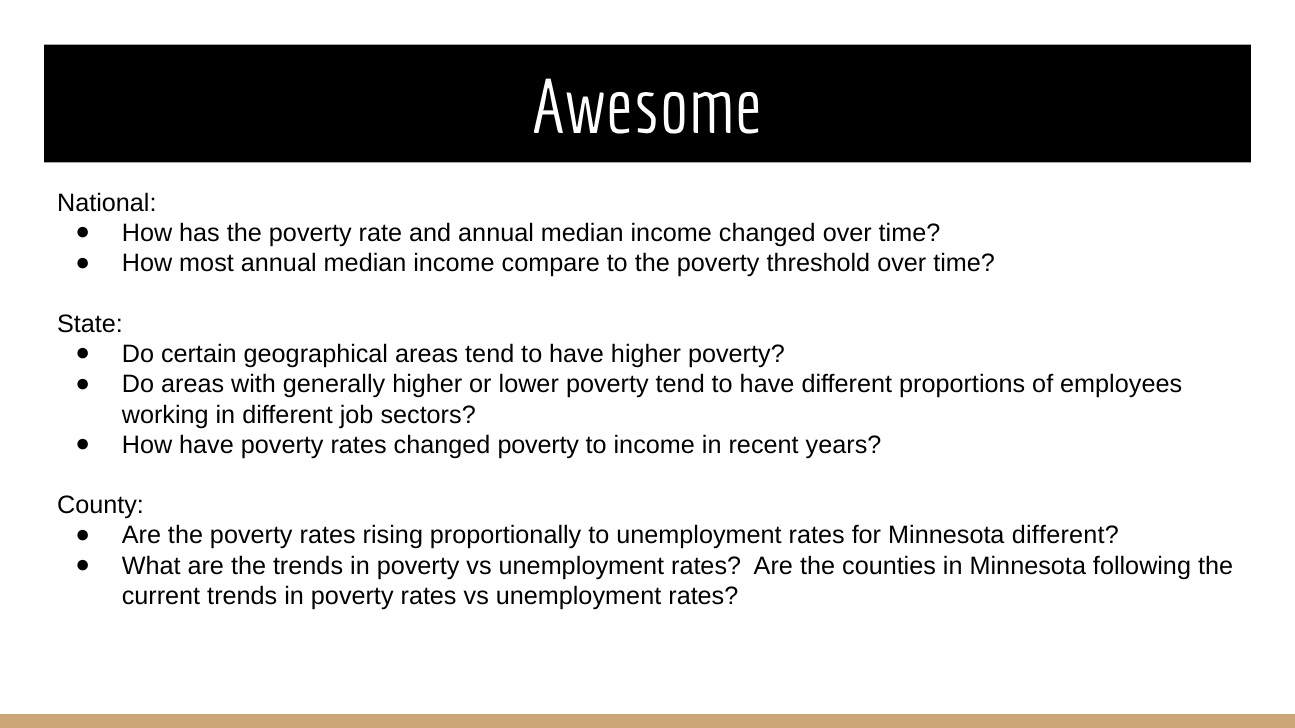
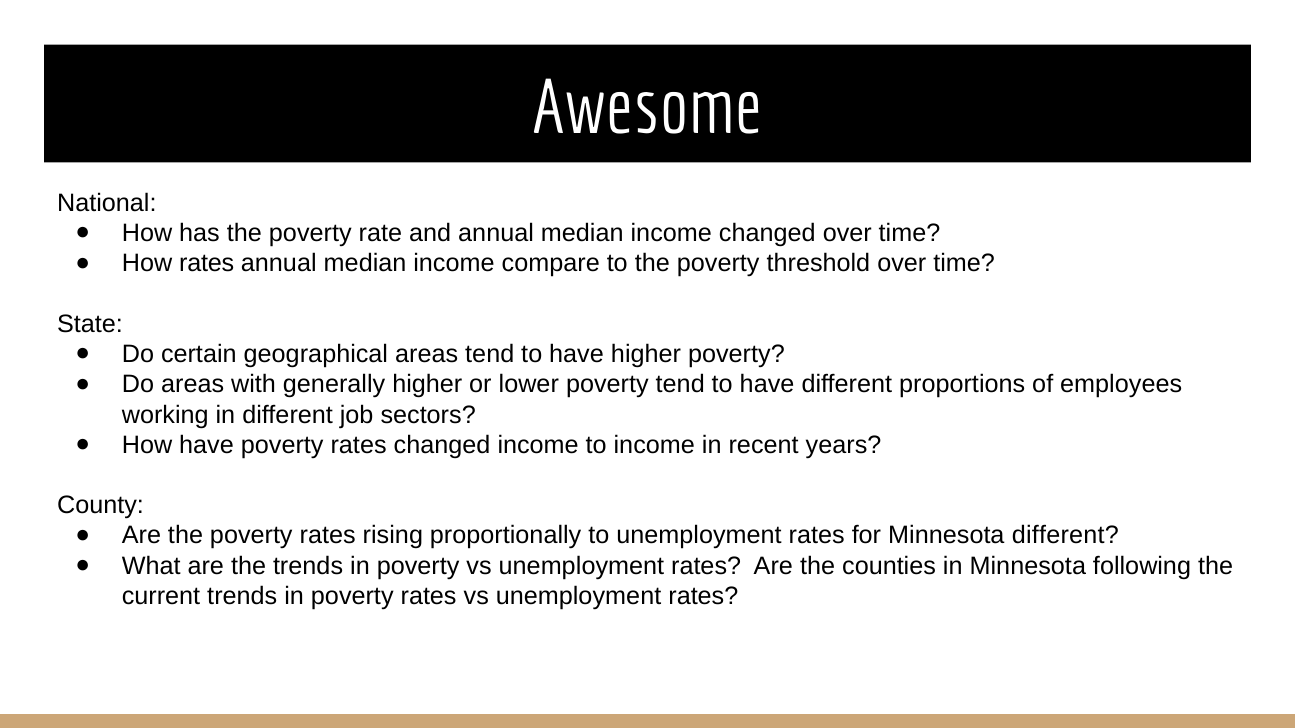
How most: most -> rates (207, 264)
changed poverty: poverty -> income (538, 445)
